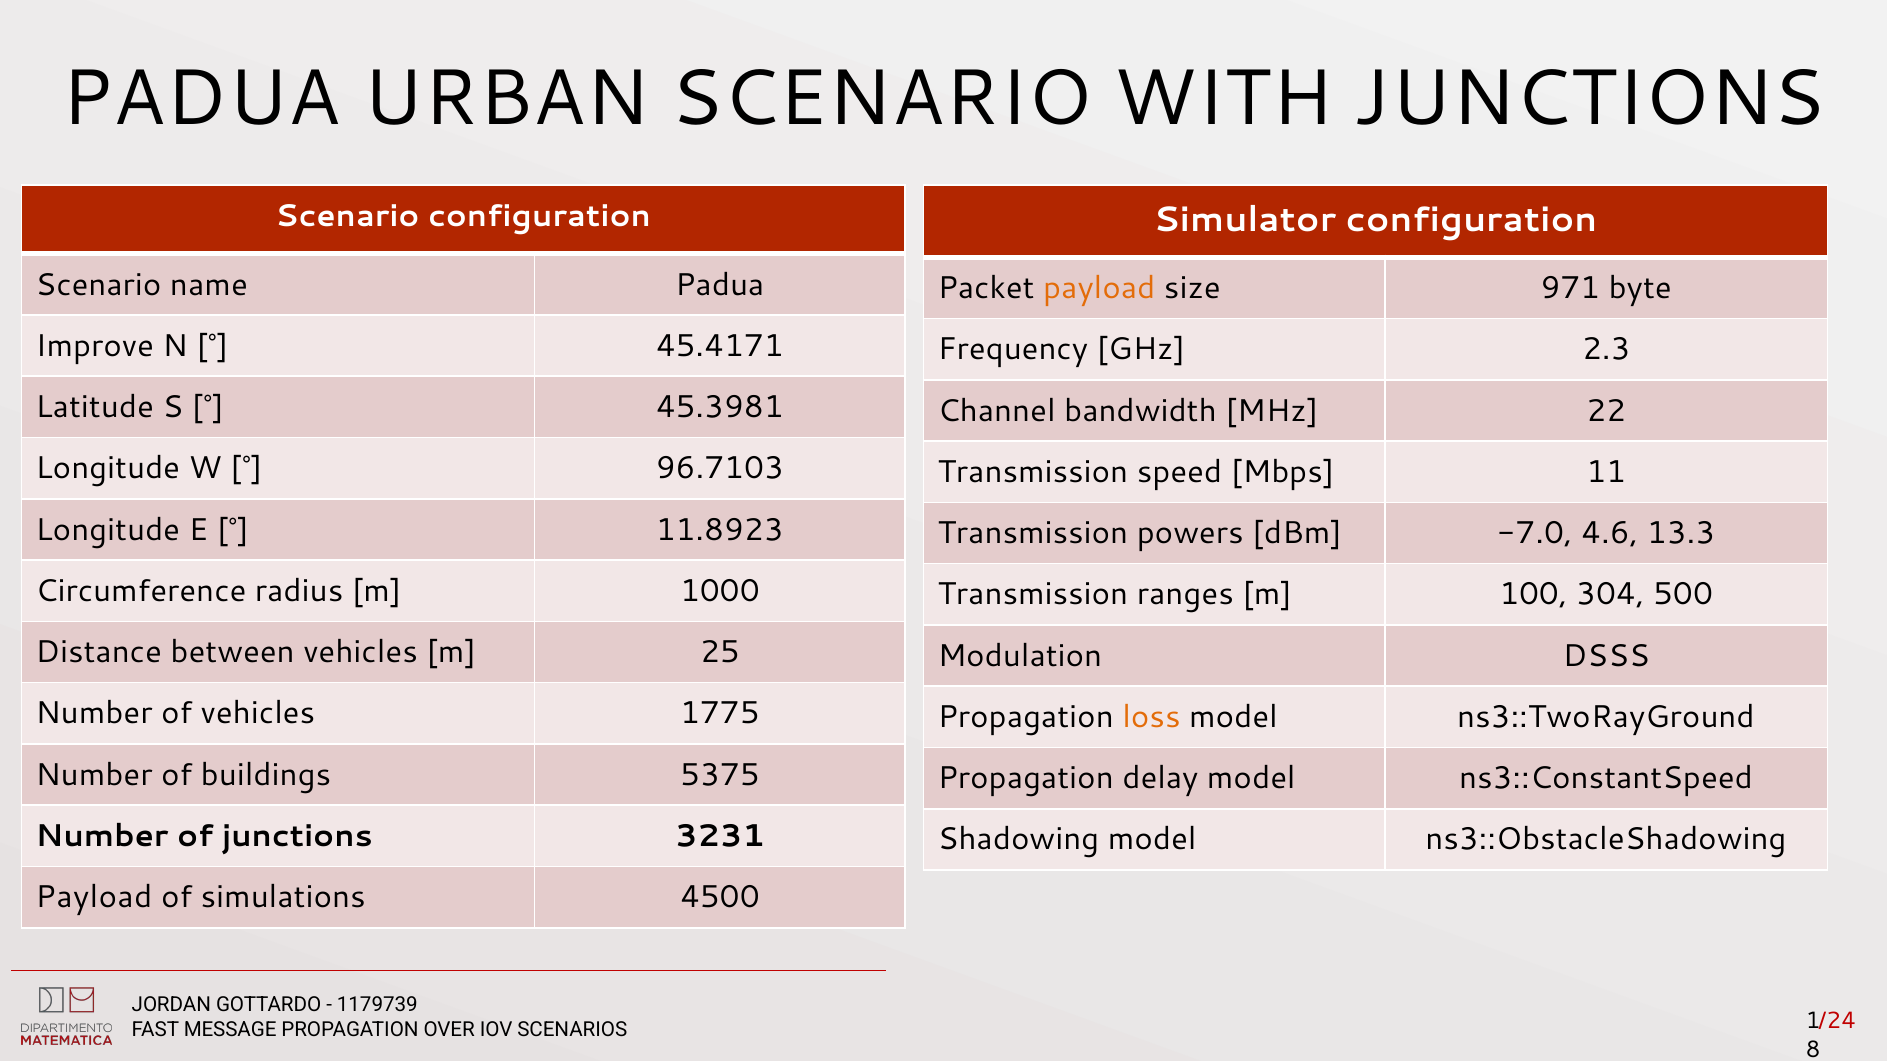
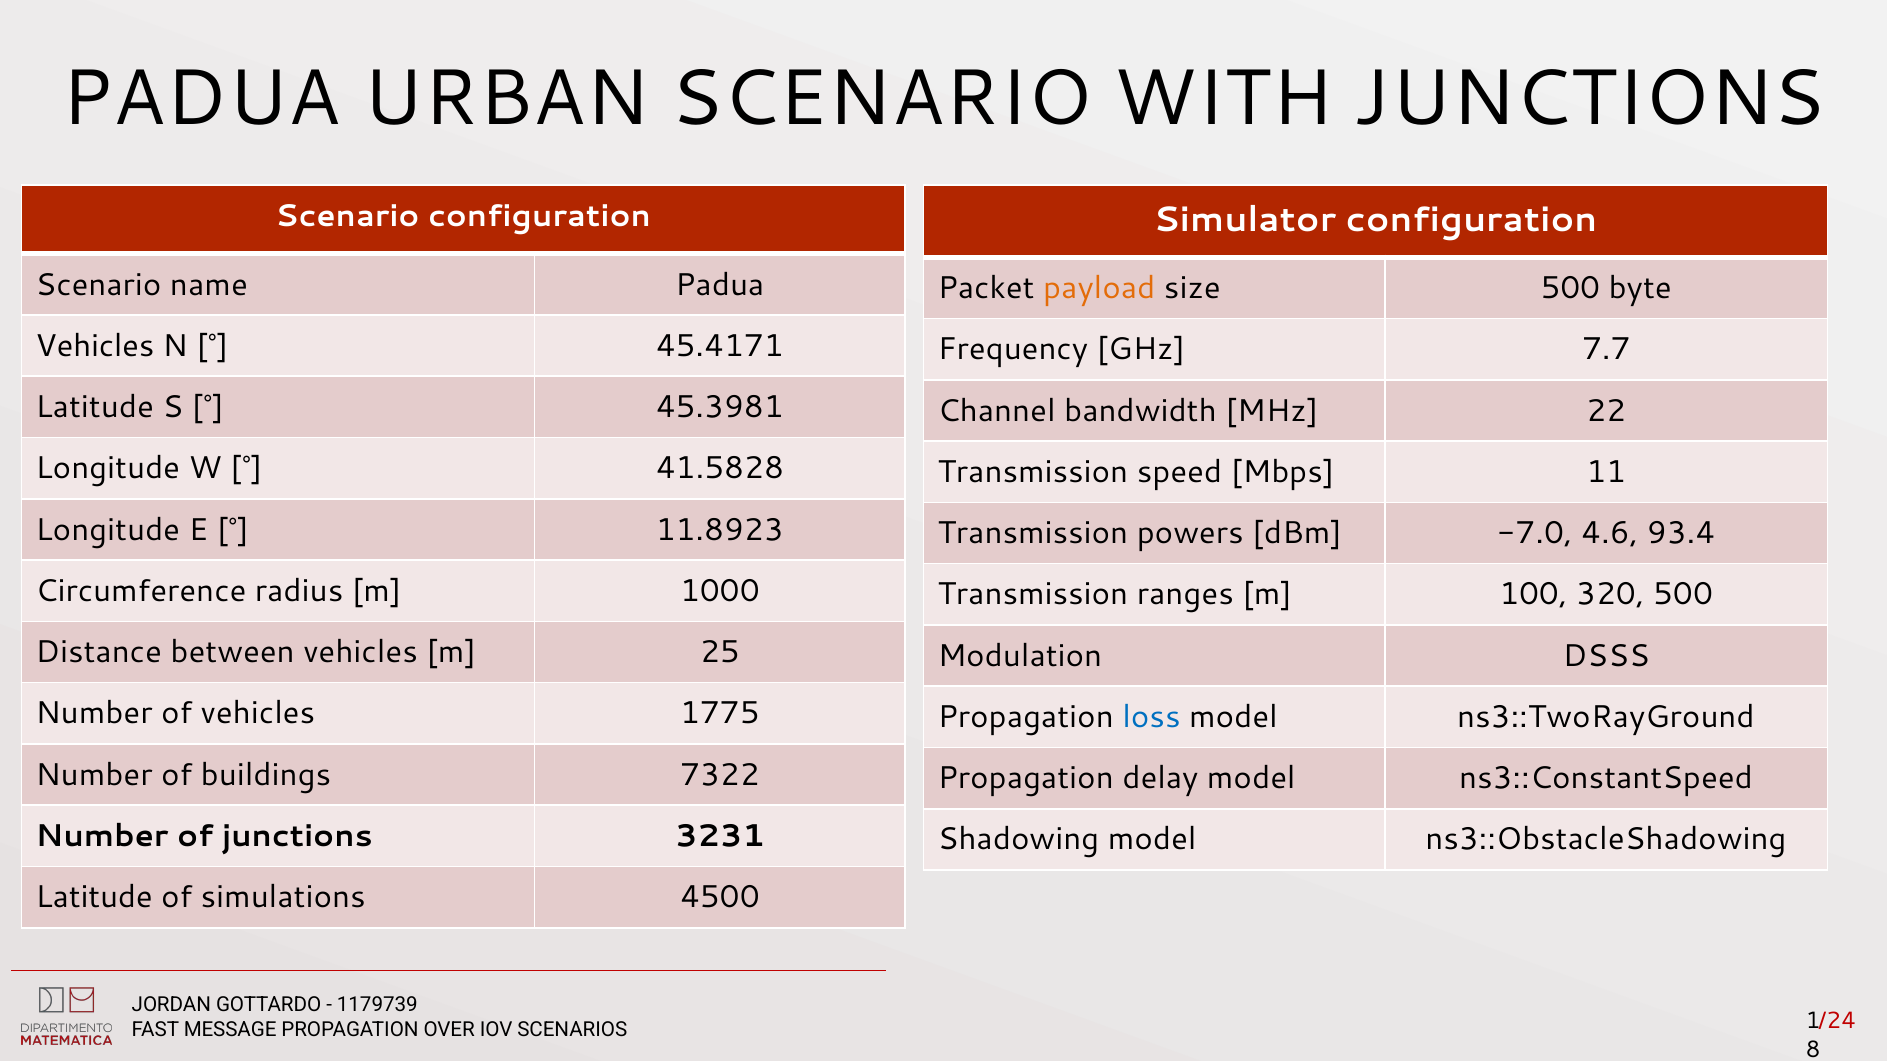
size 971: 971 -> 500 (1570, 288)
Improve: Improve -> Vehicles (95, 346)
2.3: 2.3 -> 7.7 (1606, 350)
96.7103: 96.7103 -> 41.5828 (720, 469)
13.3: 13.3 -> 93.4 (1681, 533)
304: 304 -> 320 (1610, 595)
loss colour: orange -> blue (1151, 717)
5375: 5375 -> 7322 (720, 775)
Payload: Payload -> Latitude (94, 898)
